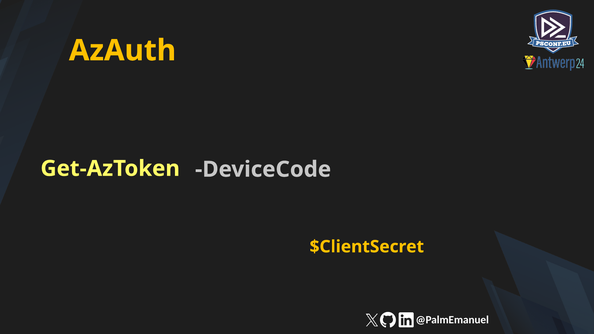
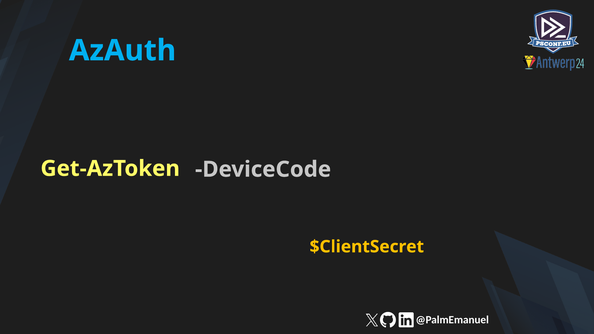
AzAuth colour: yellow -> light blue (122, 51)
